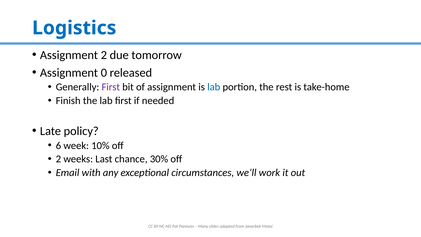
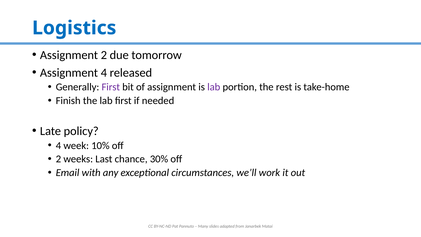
Assignment 0: 0 -> 4 (104, 73)
lab colour: blue -> purple (214, 87)
6: 6 -> 4 (58, 145)
